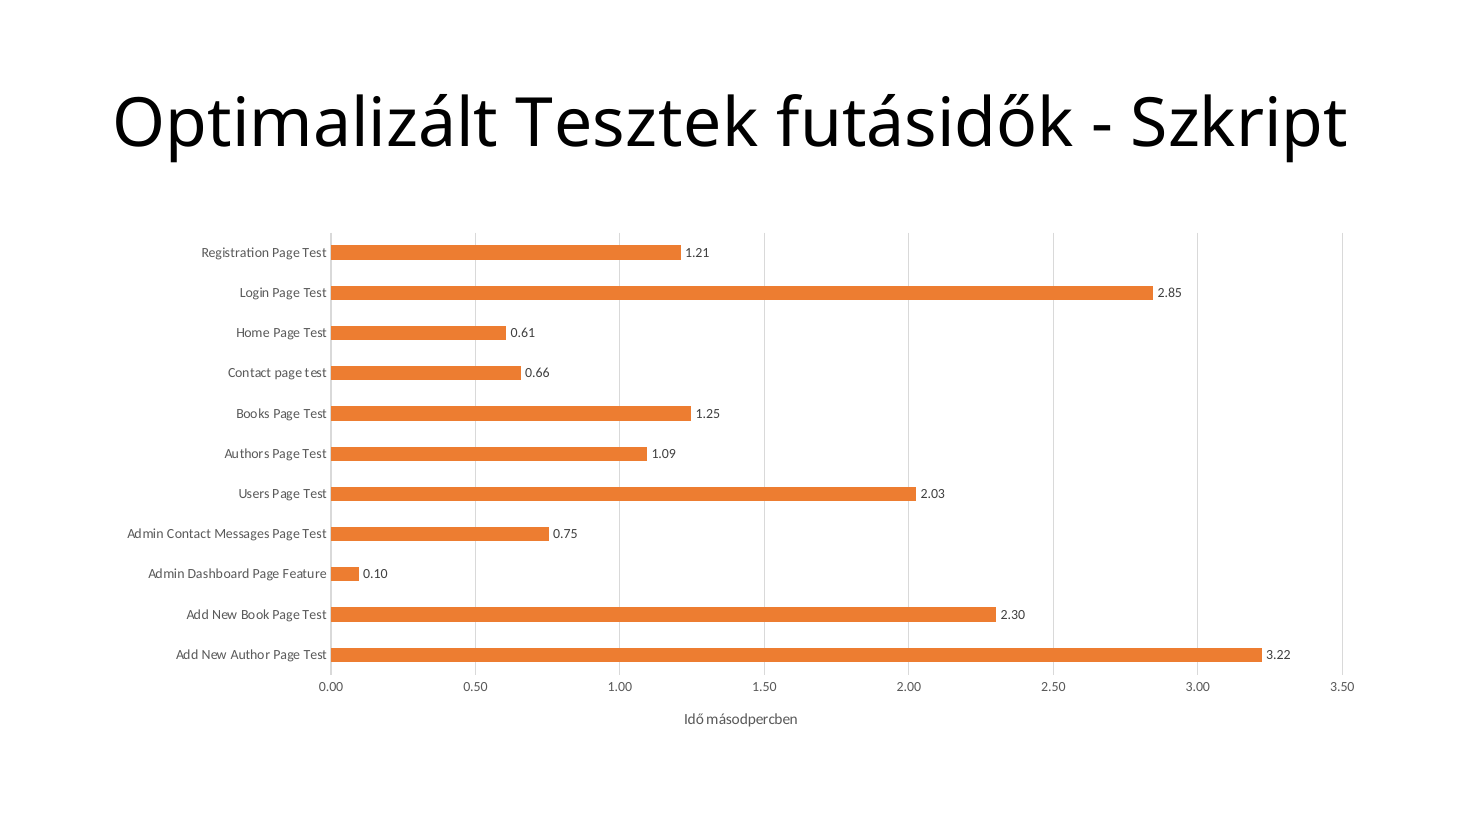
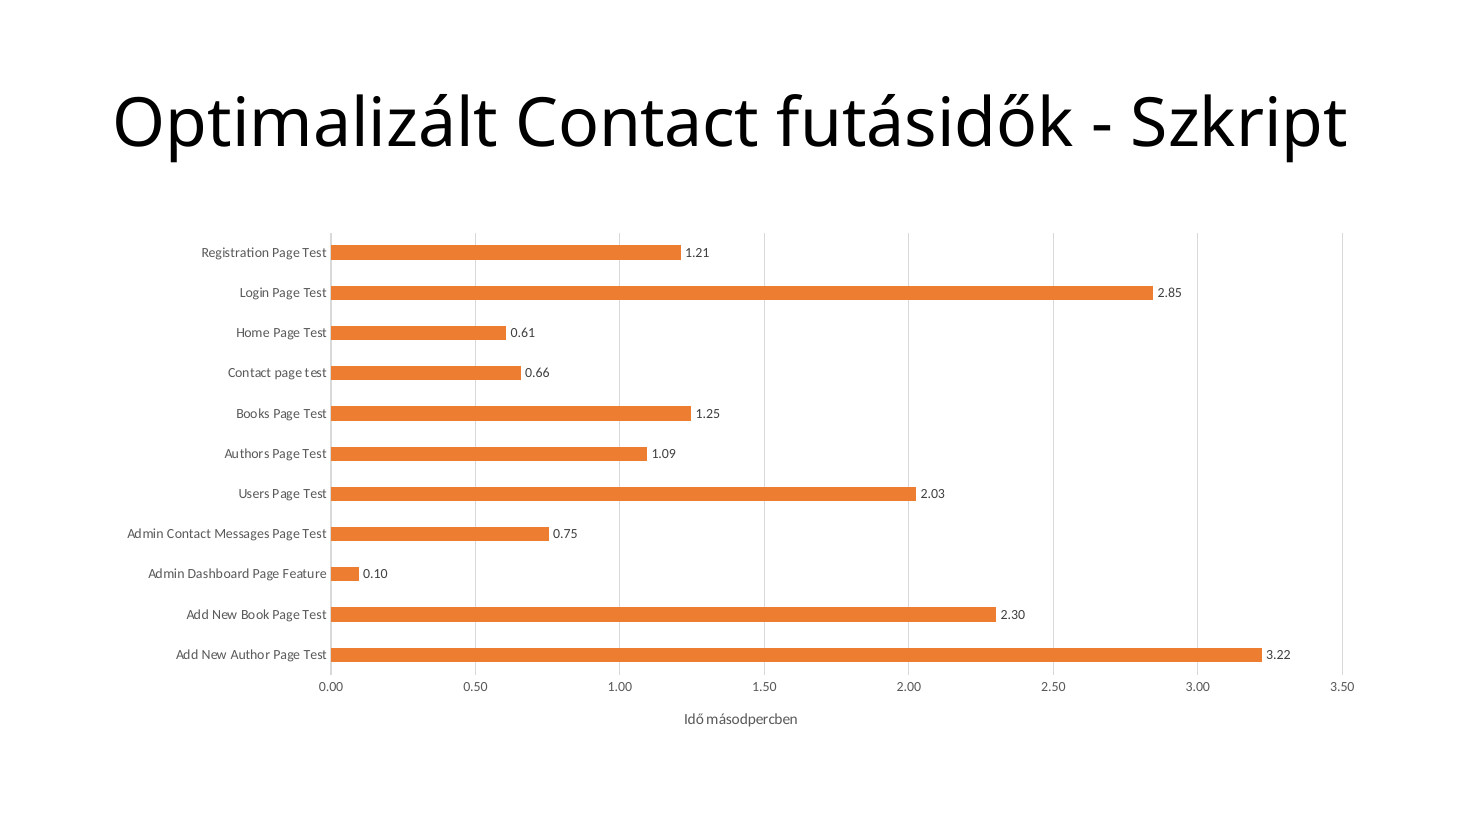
Optimalizált Tesztek: Tesztek -> Contact (638, 124)
